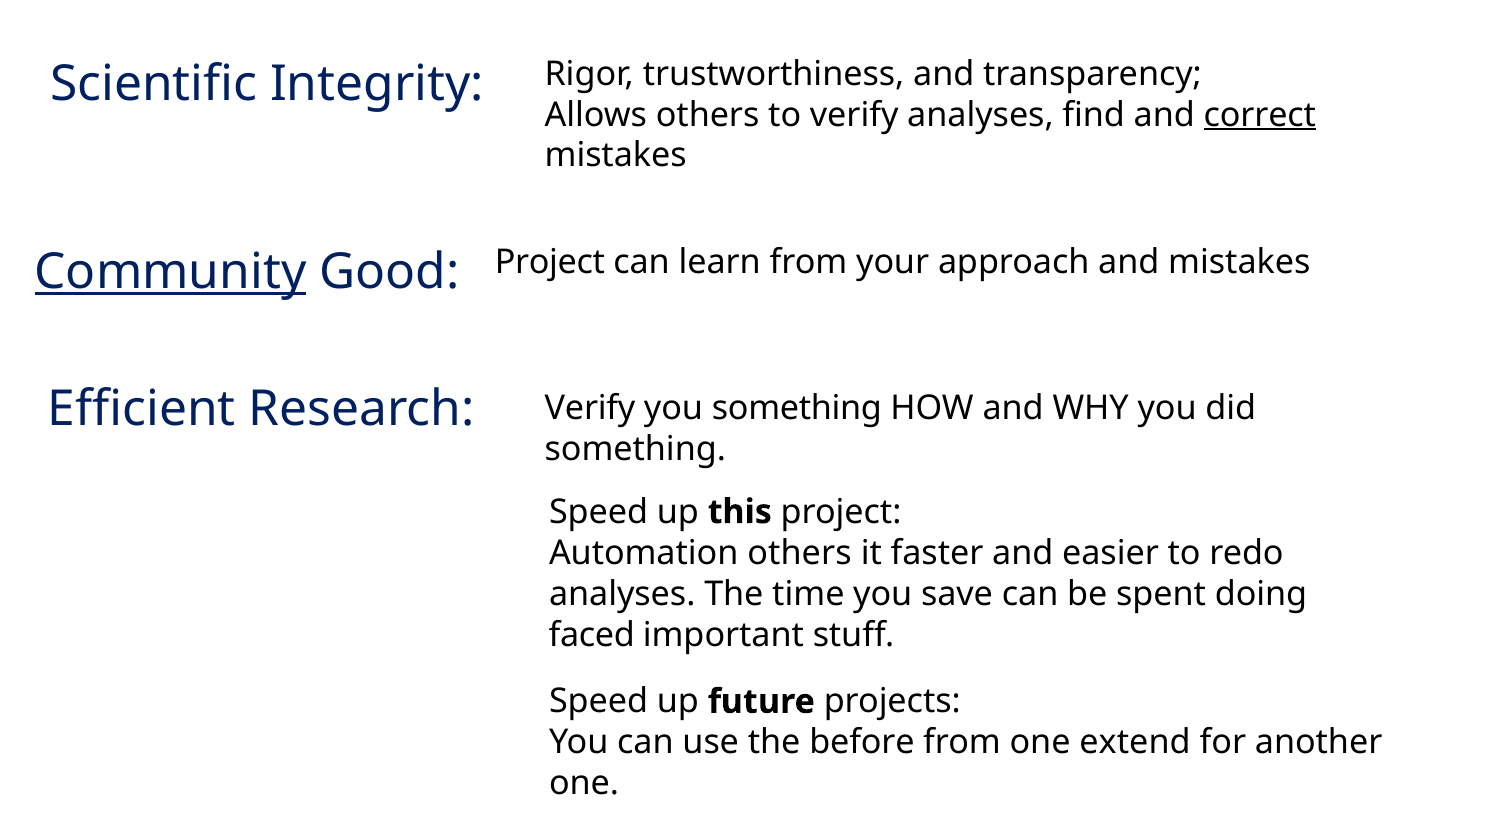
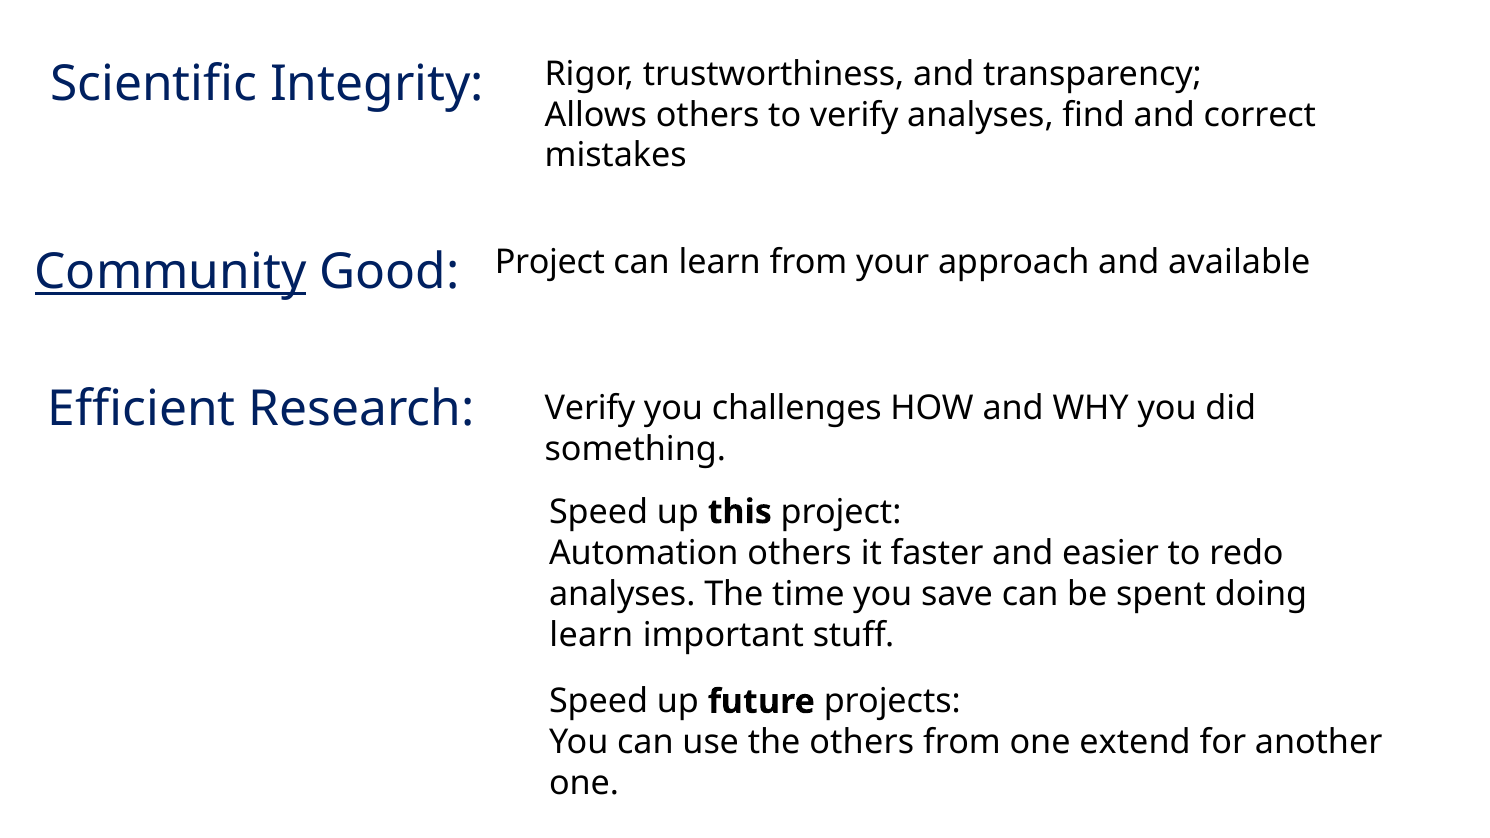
correct underline: present -> none (1260, 115)
and mistakes: mistakes -> available (1239, 262)
you something: something -> challenges (797, 409)
faced: faced -> learn (591, 635)
the before: before -> others (862, 743)
